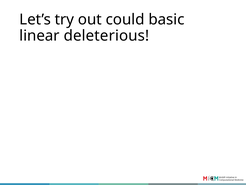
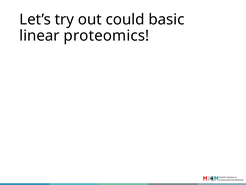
deleterious: deleterious -> proteomics (106, 36)
